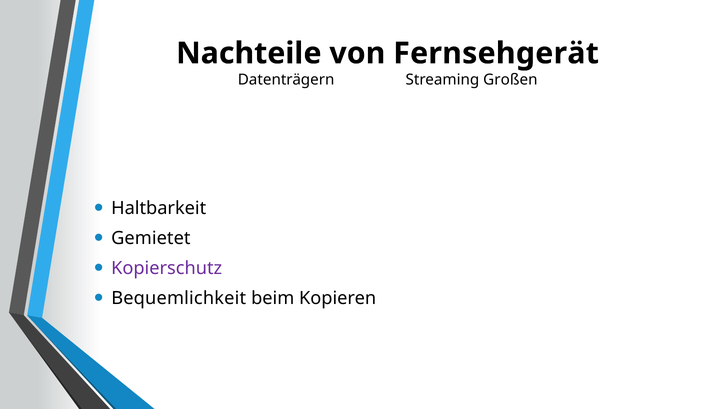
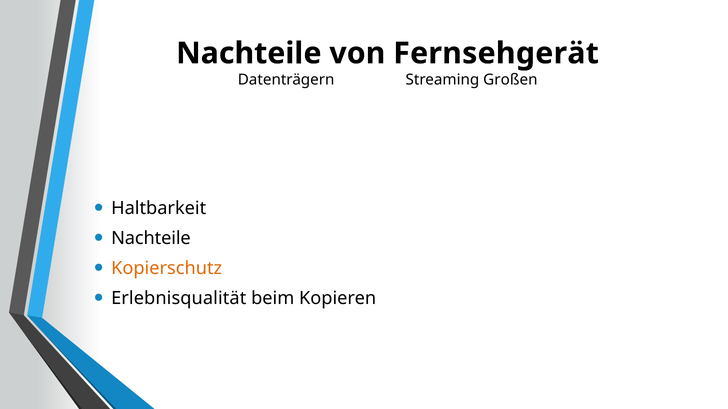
Gemietet: Gemietet -> Nachteile (151, 239)
Kopierschutz colour: purple -> orange (167, 269)
Bequemlichkeit: Bequemlichkeit -> Erlebnisqualität (179, 299)
